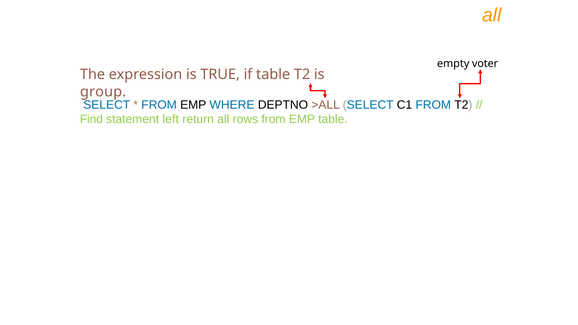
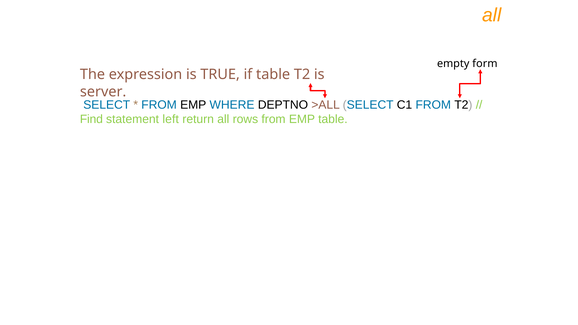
voter: voter -> form (485, 64)
group: group -> server (103, 92)
